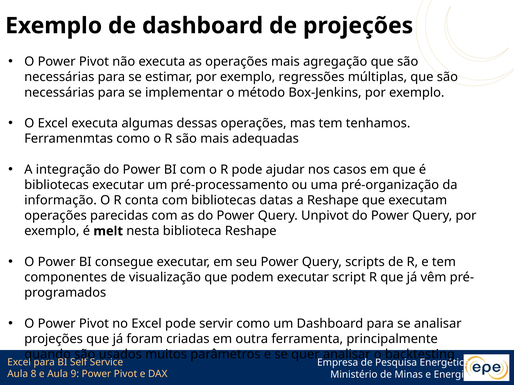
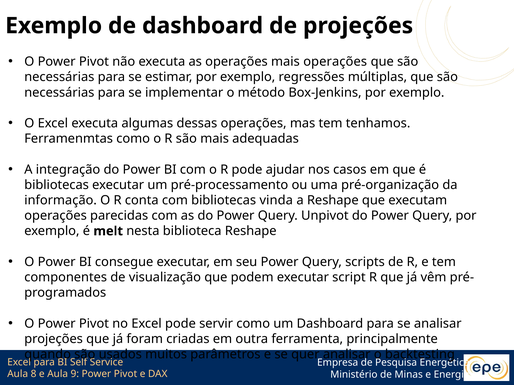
mais agregação: agregação -> operações (335, 62)
datas: datas -> vinda (276, 201)
